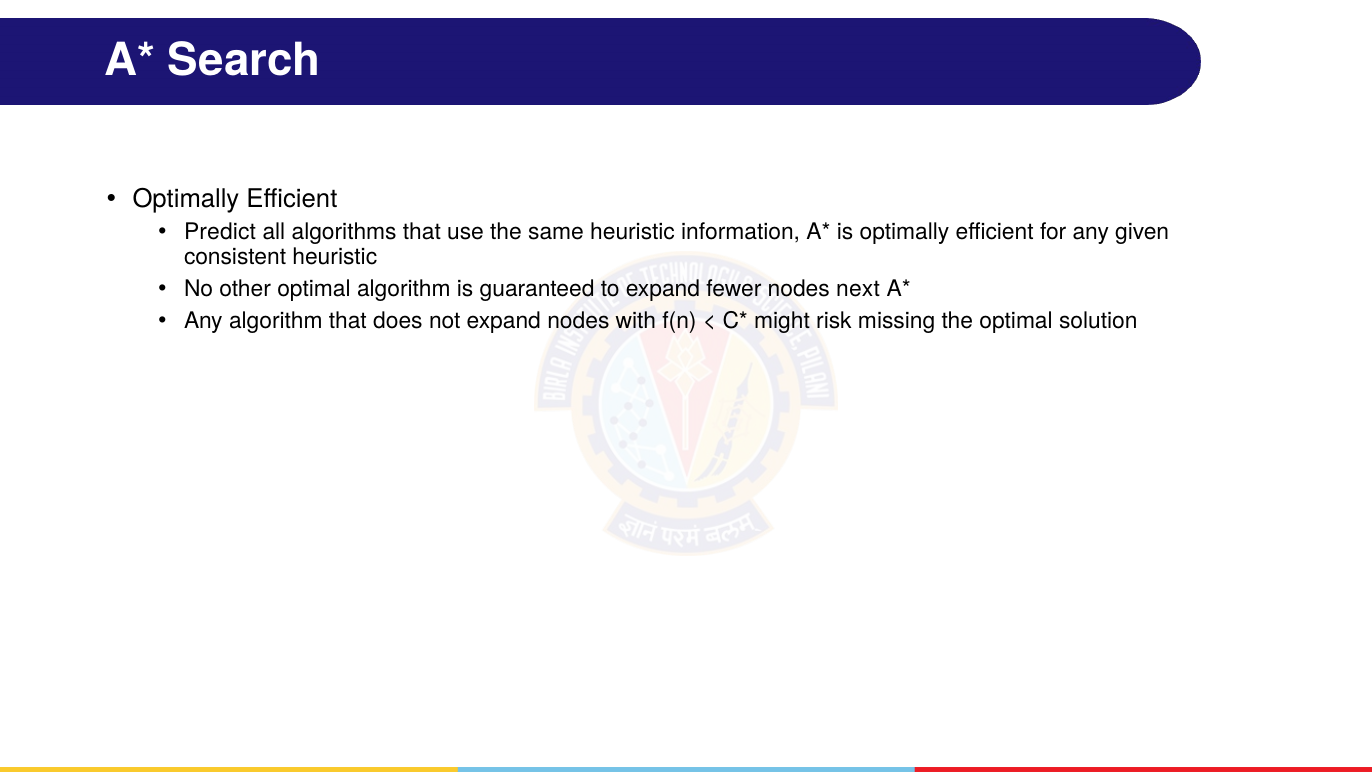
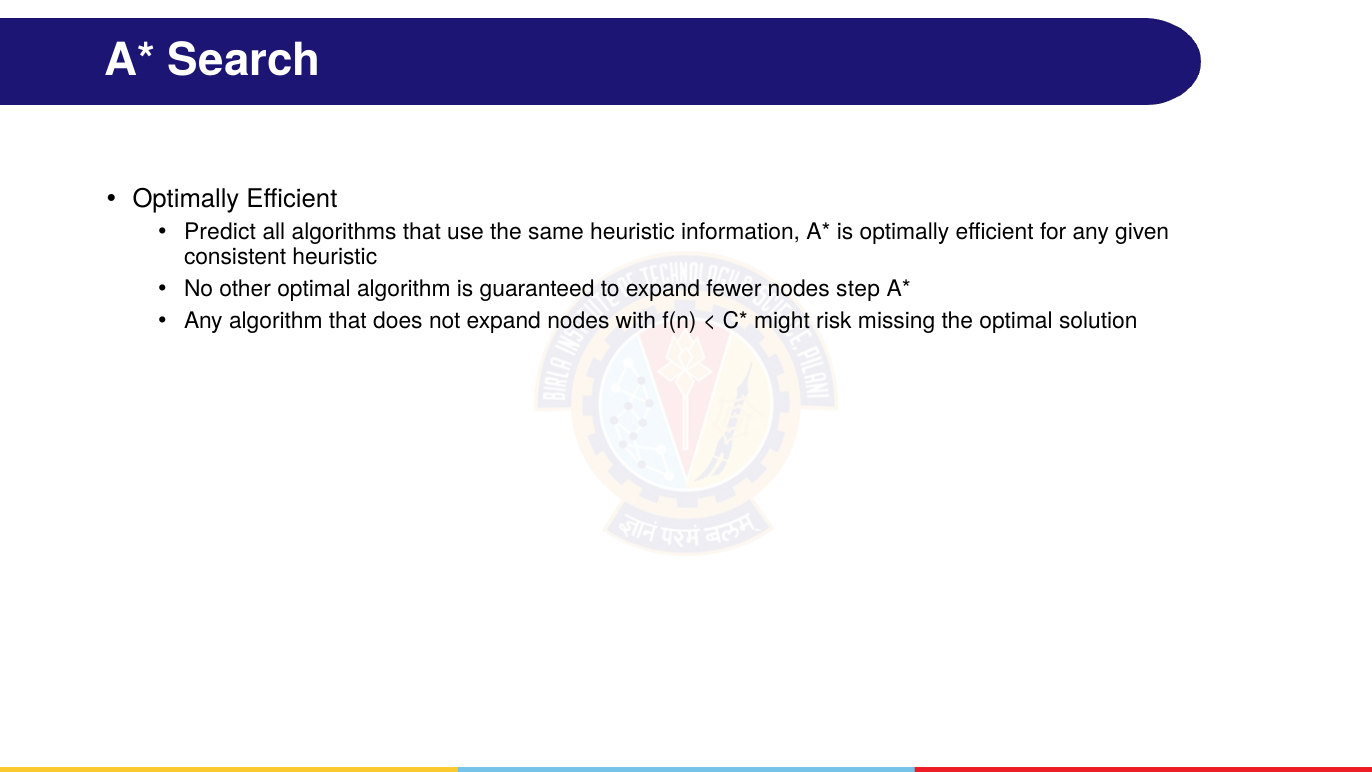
next: next -> step (858, 289)
